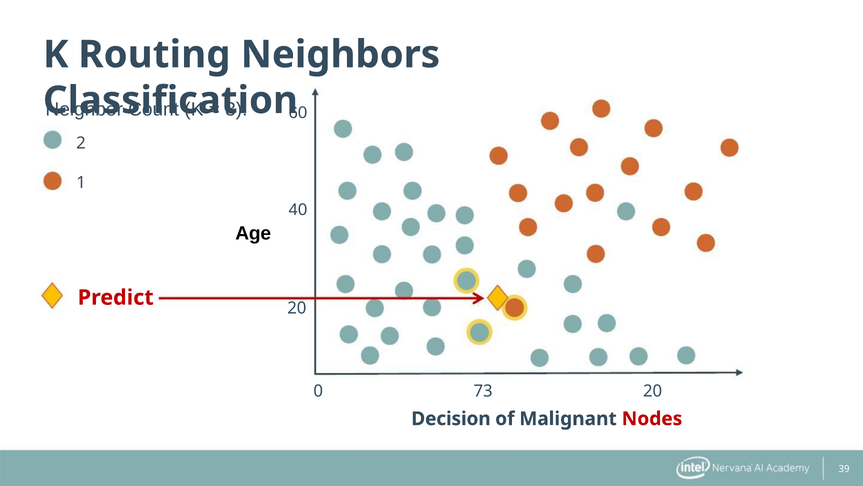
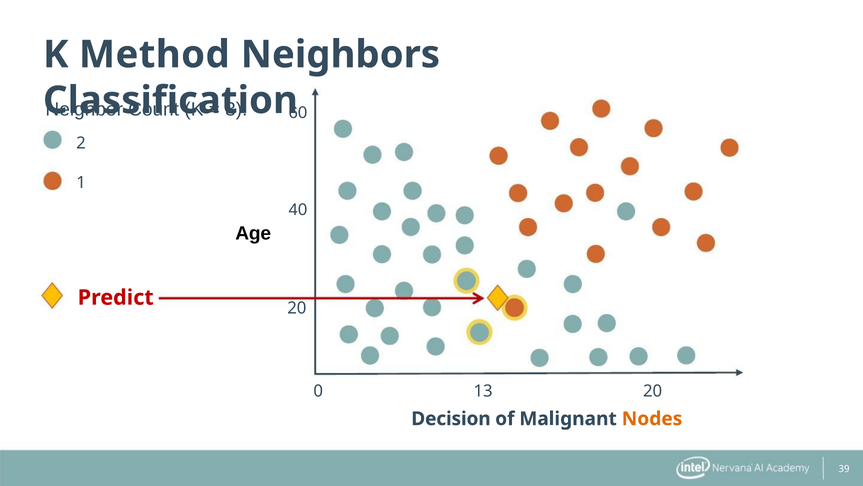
Routing: Routing -> Method (154, 55)
73: 73 -> 13 (483, 391)
Nodes colour: red -> orange (652, 418)
